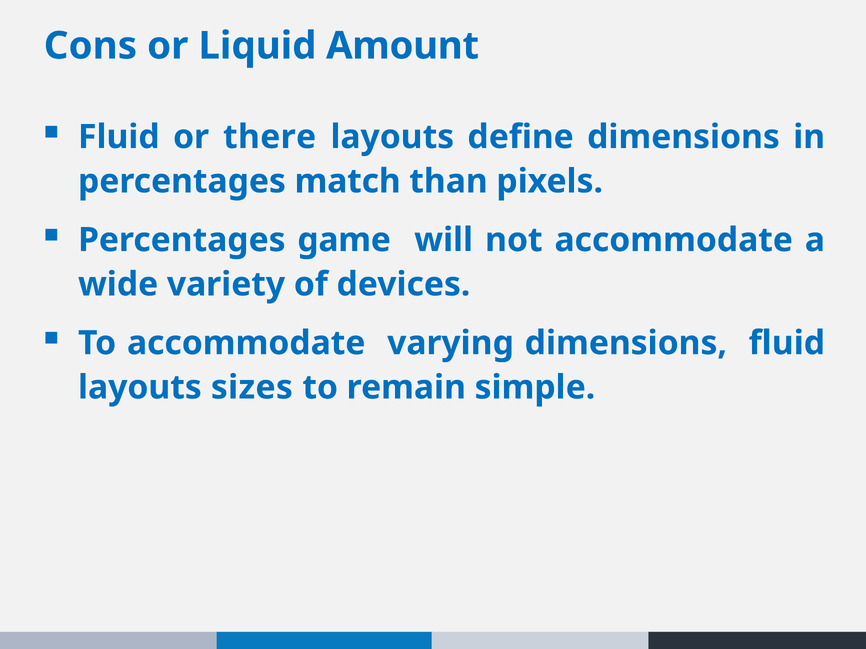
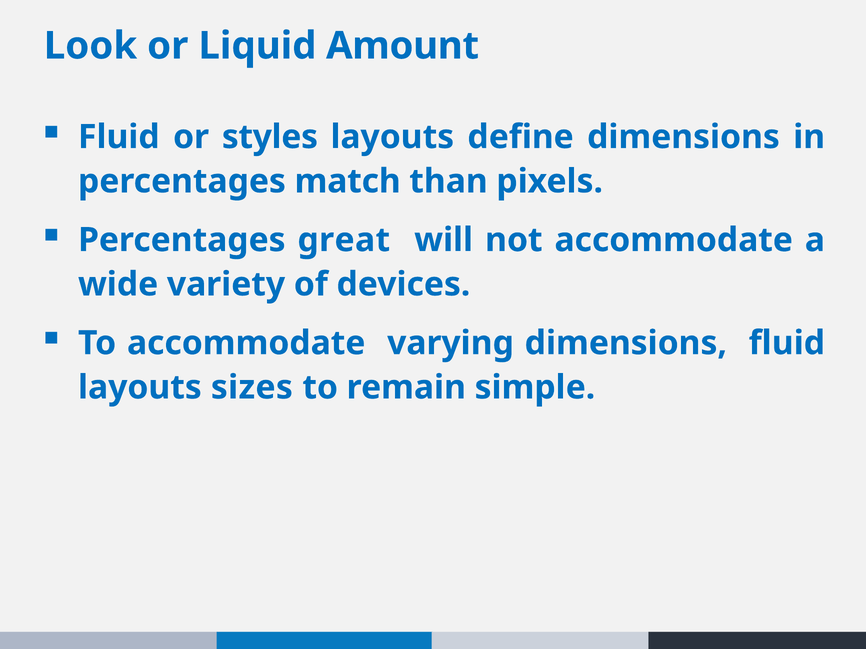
Cons: Cons -> Look (90, 46)
there: there -> styles (270, 137)
game: game -> great (344, 240)
